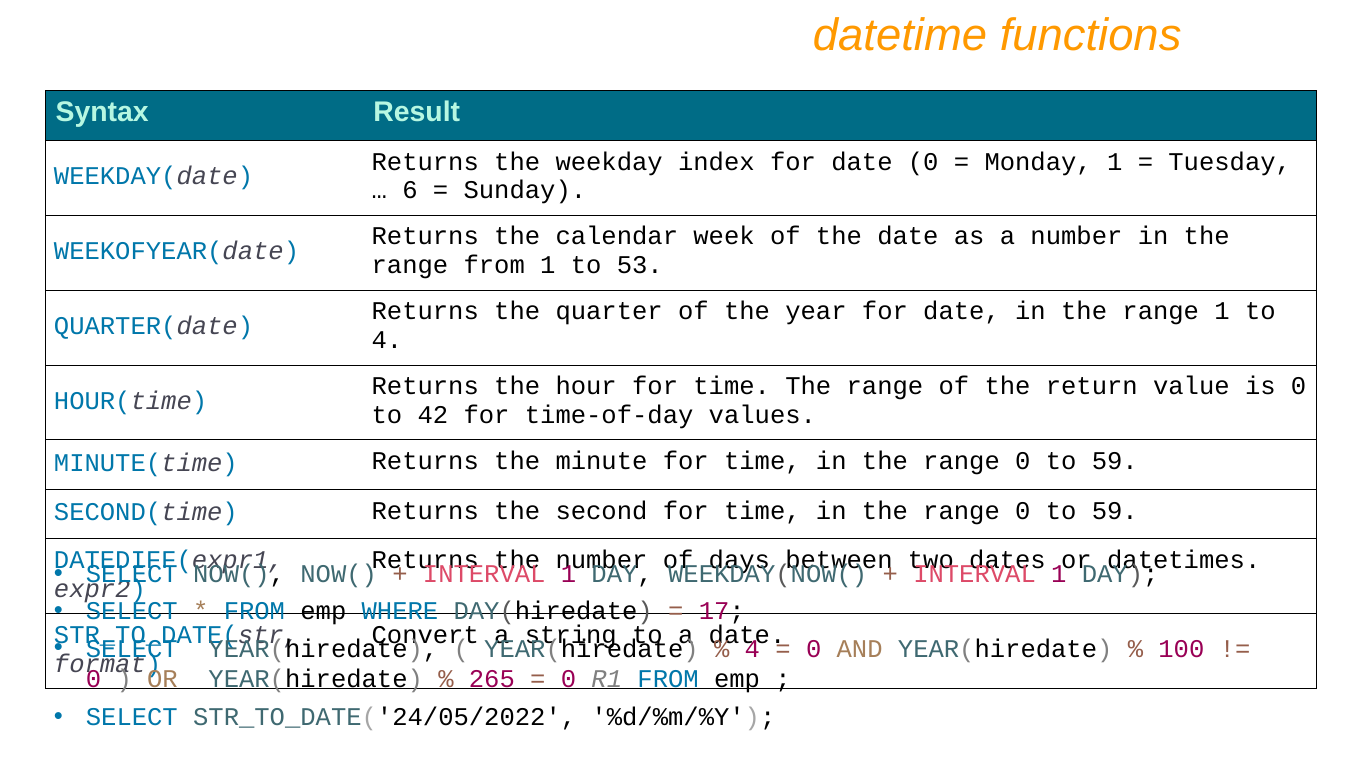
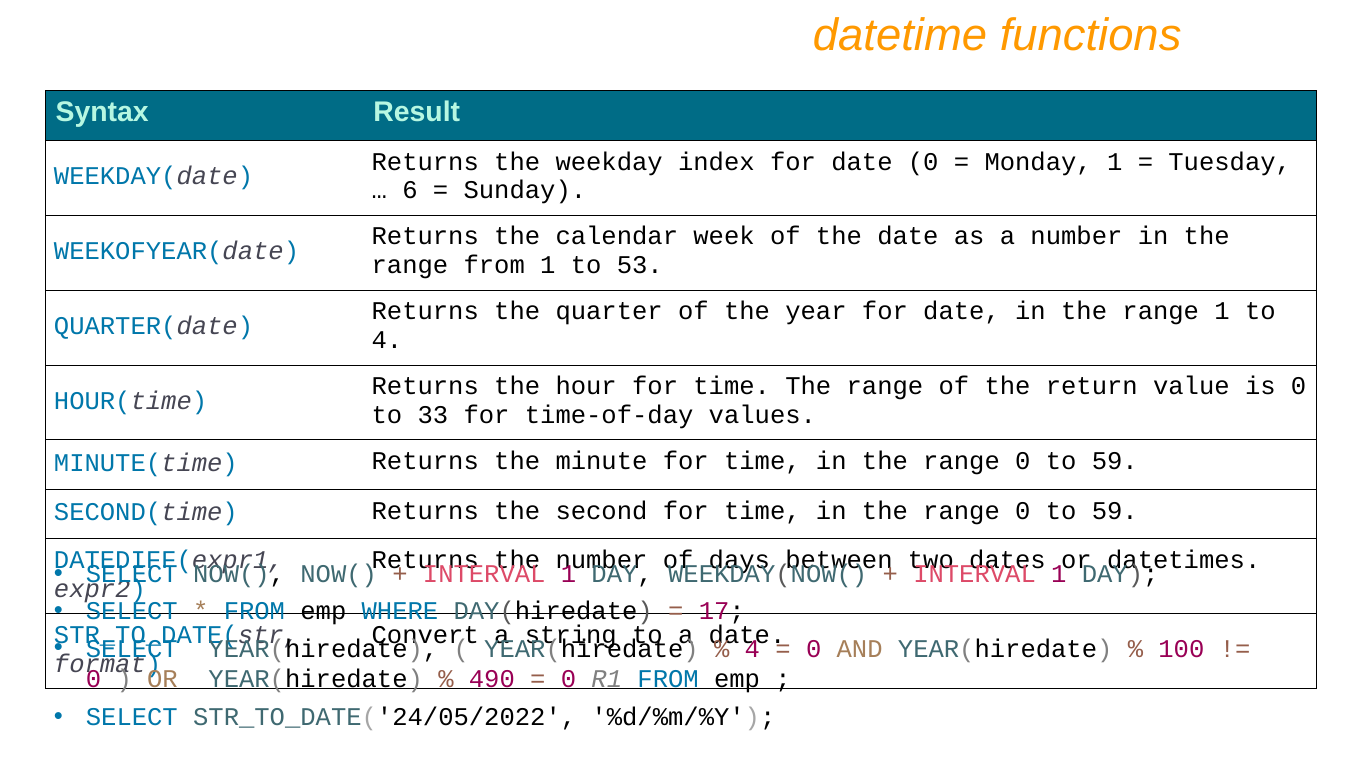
42: 42 -> 33 (433, 415)
265: 265 -> 490 (492, 680)
